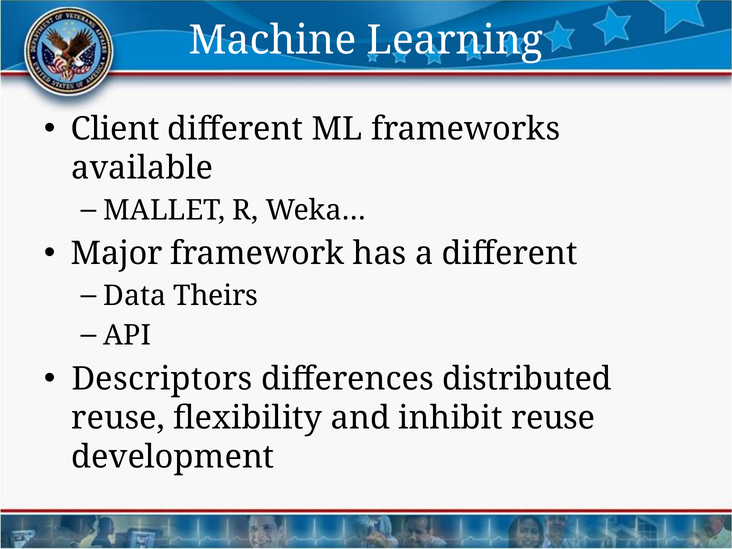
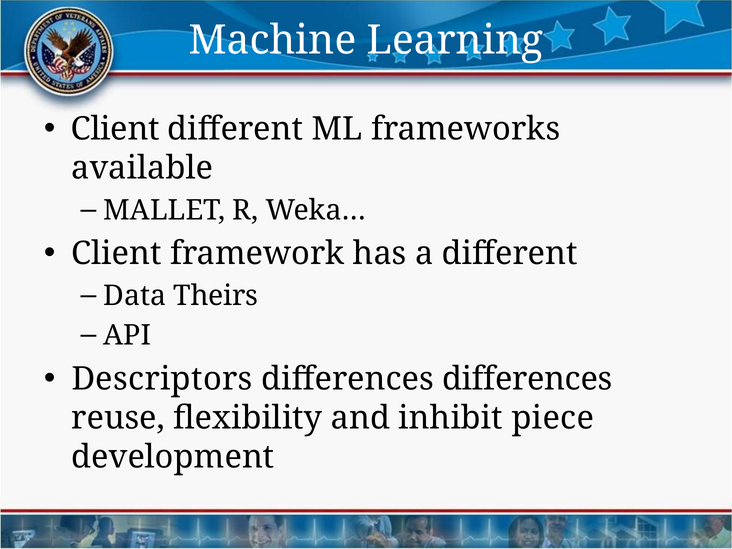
Major: Major -> Client (116, 254)
differences distributed: distributed -> differences (527, 379)
inhibit reuse: reuse -> piece (553, 418)
